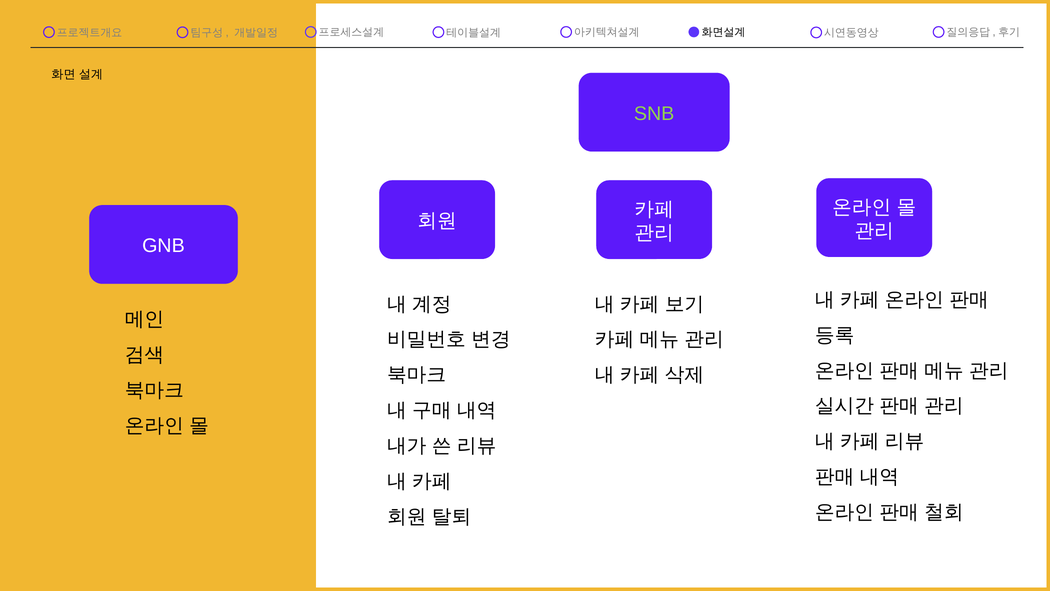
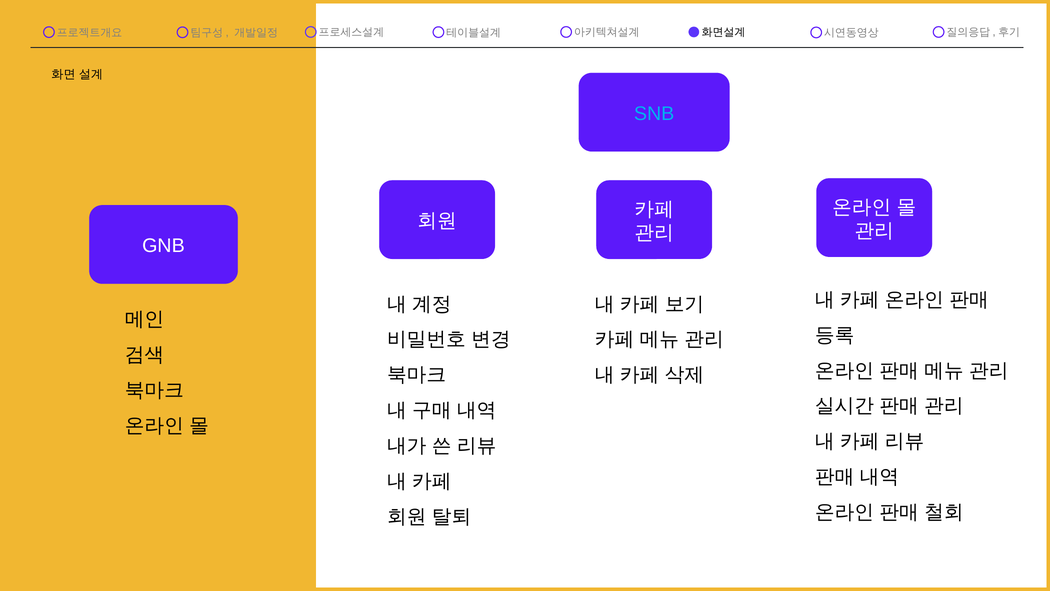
SNB colour: light green -> light blue (654, 113)
